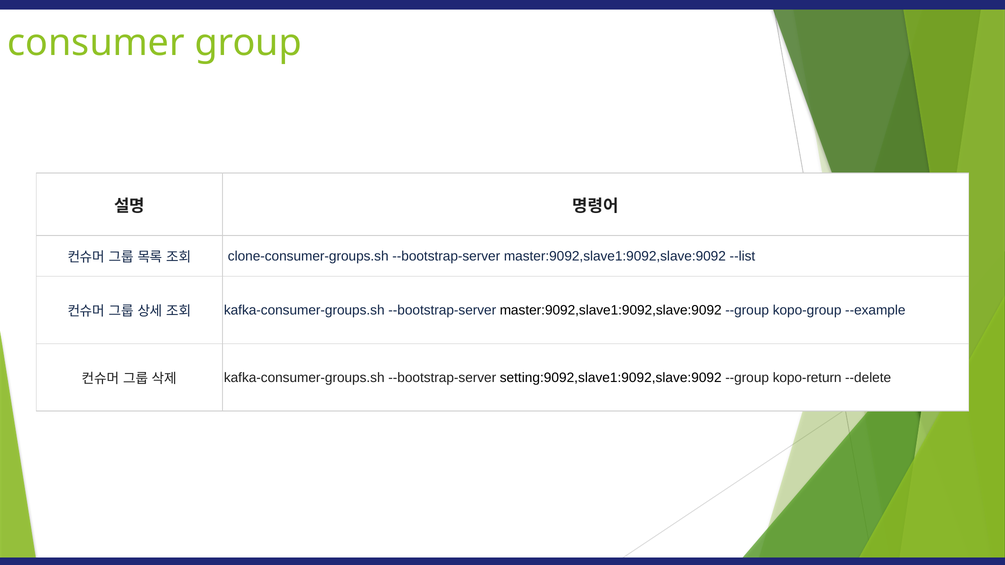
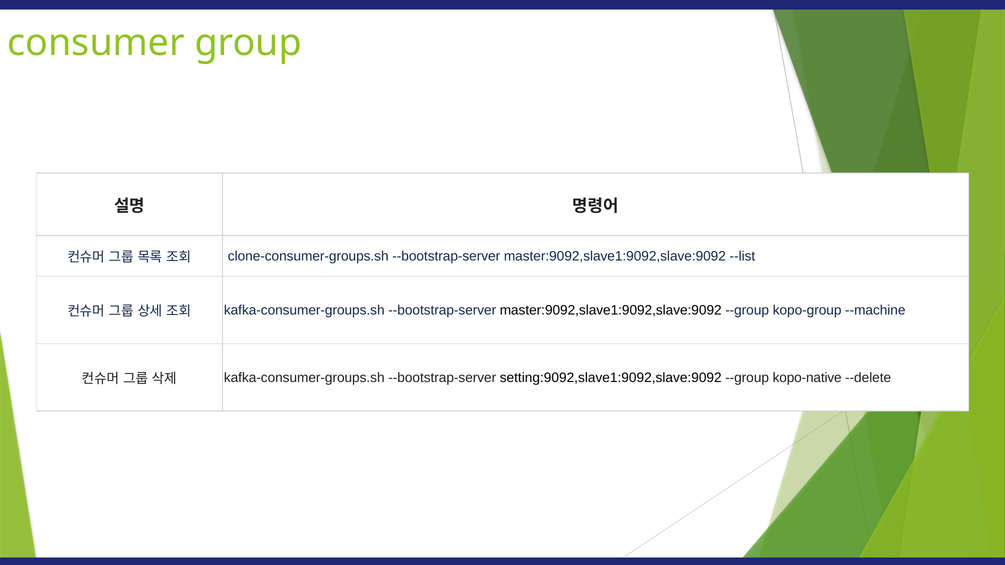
--example: --example -> --machine (875, 310)
kopo-return: kopo-return -> kopo-native (807, 378)
